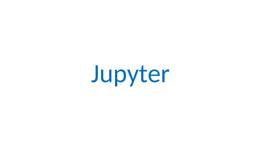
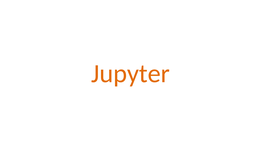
Jupyter colour: blue -> orange (130, 74)
